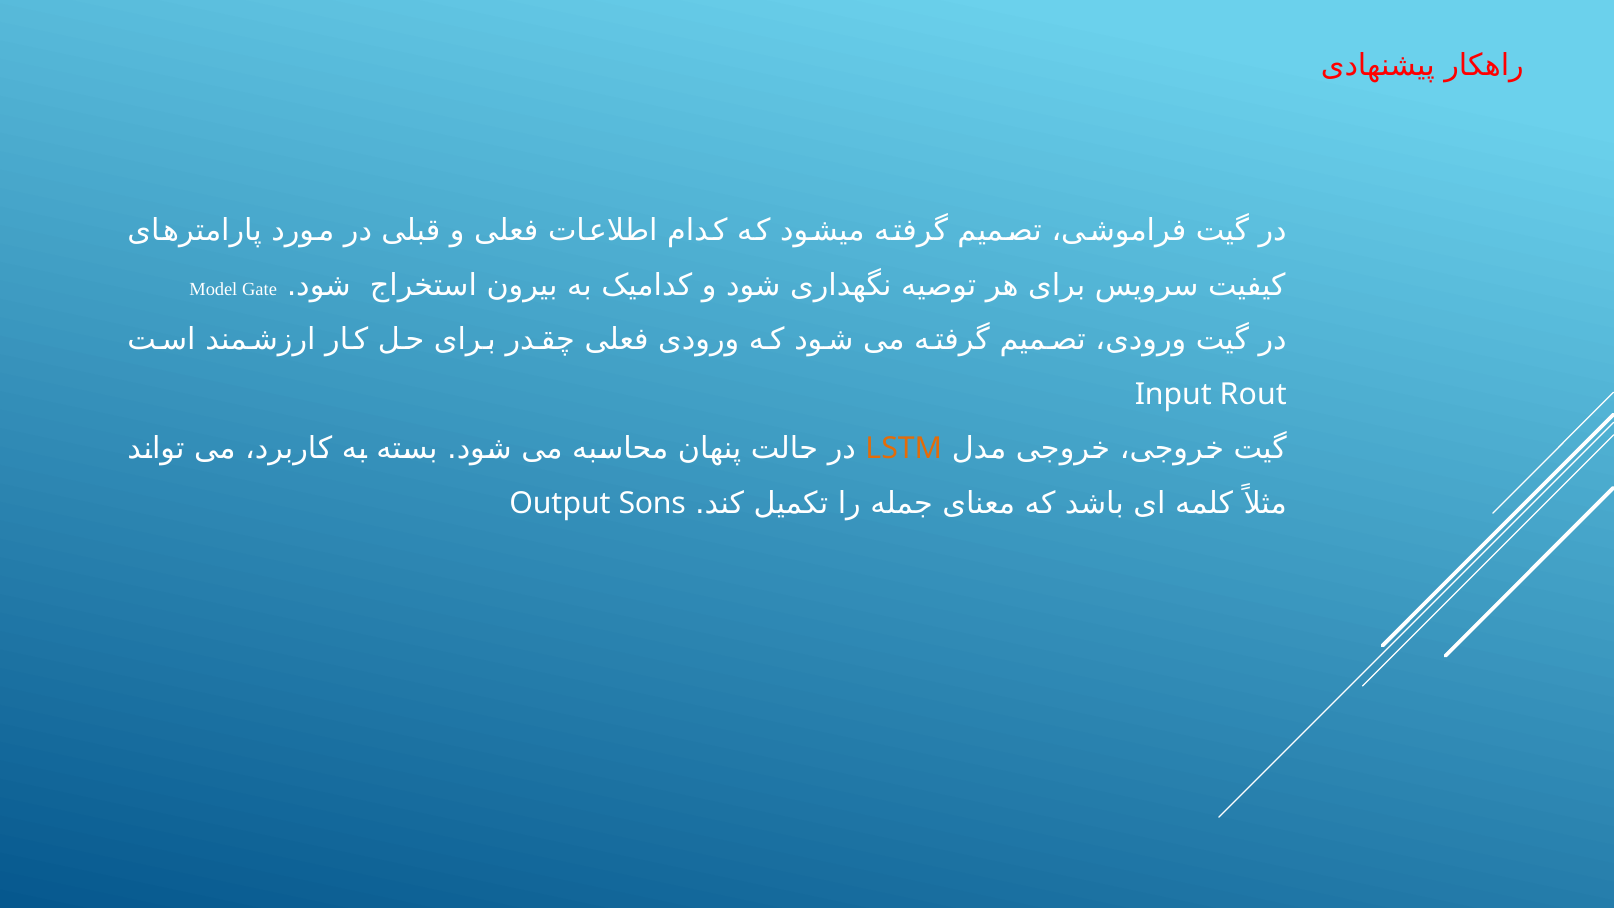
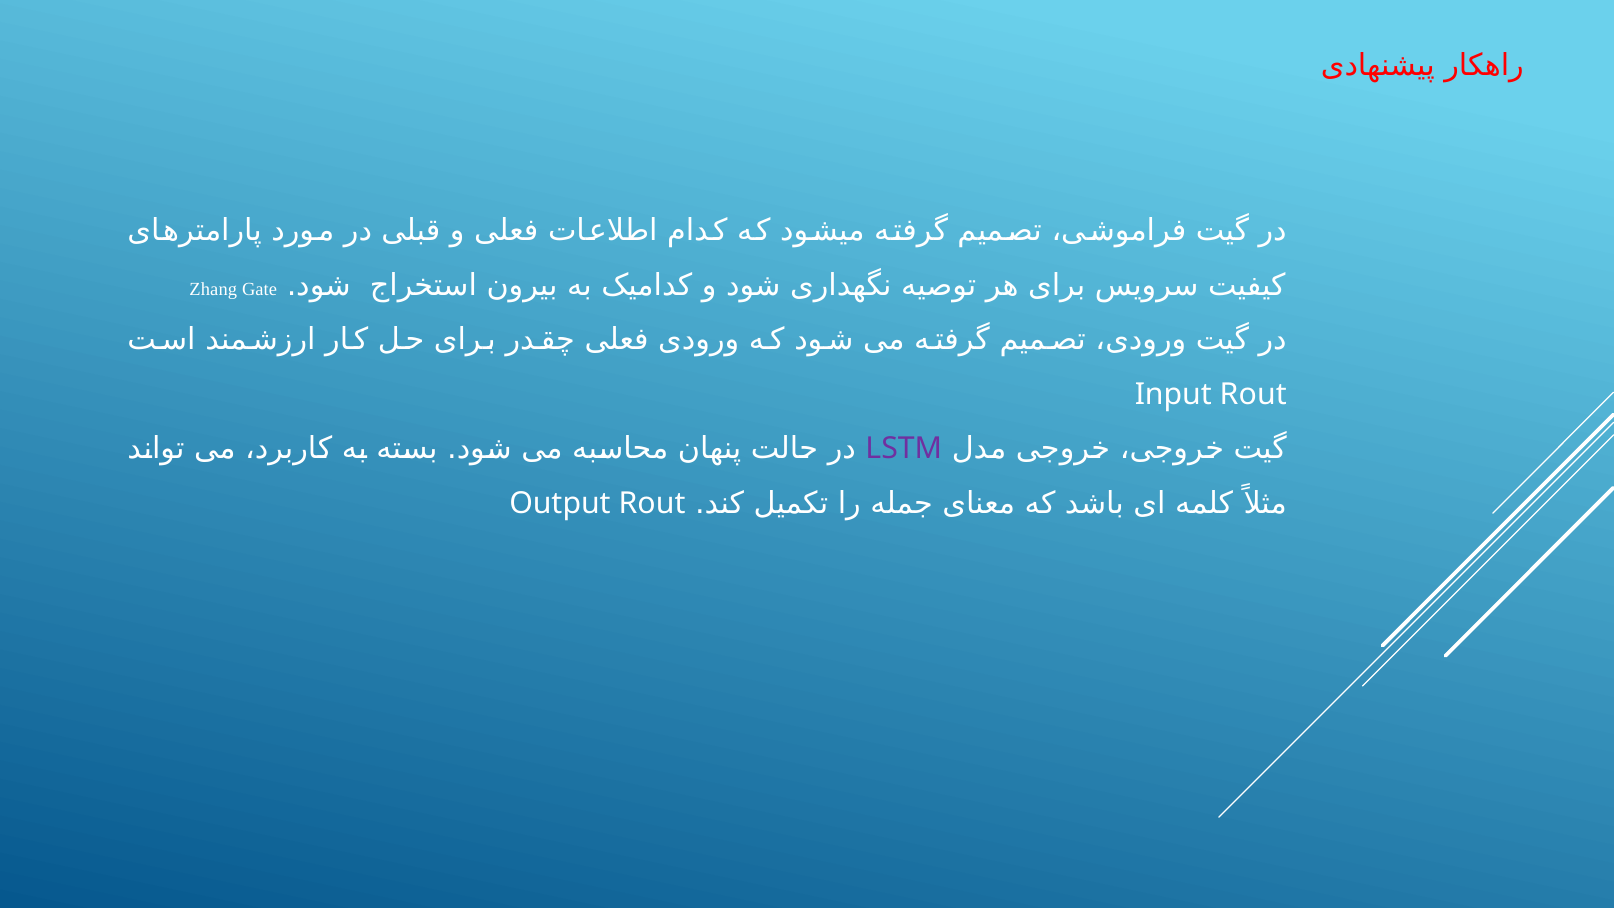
Model: Model -> Zhang (213, 289)
LSTM colour: orange -> purple (904, 449)
Output Sons: Sons -> Rout (652, 503)
